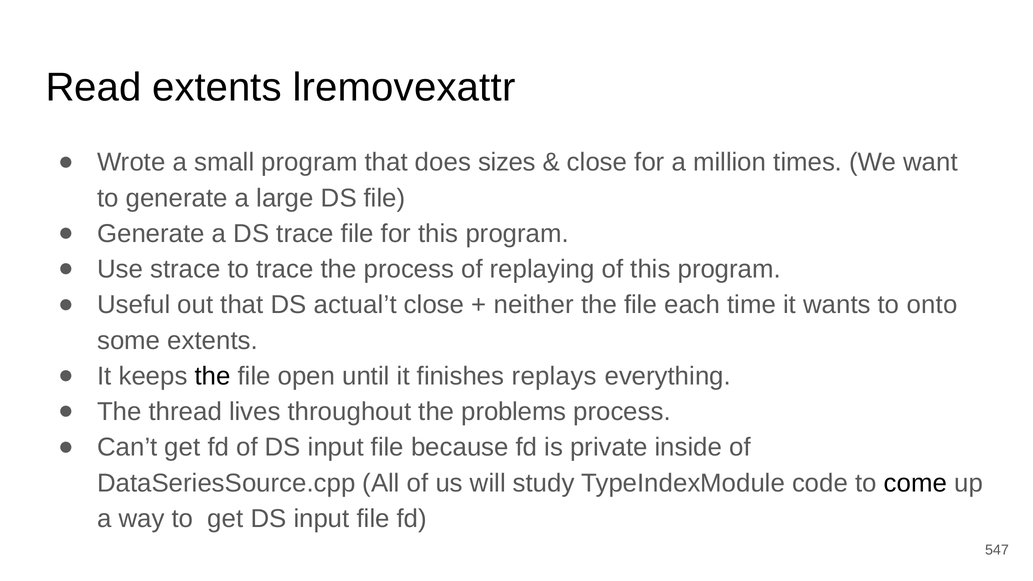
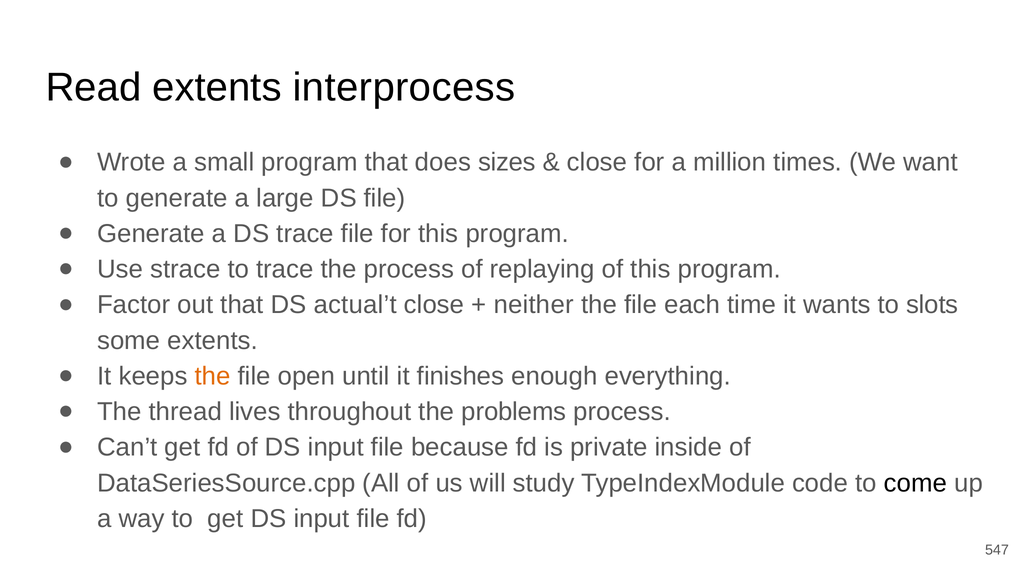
lremovexattr: lremovexattr -> interprocess (404, 88)
Useful: Useful -> Factor (134, 305)
onto: onto -> slots (932, 305)
the colour: black -> orange (213, 376)
replays: replays -> enough (554, 376)
